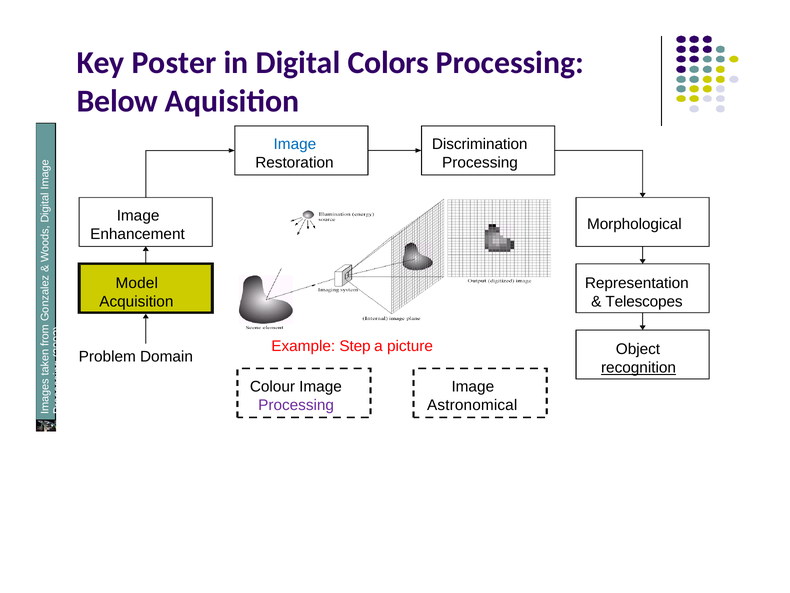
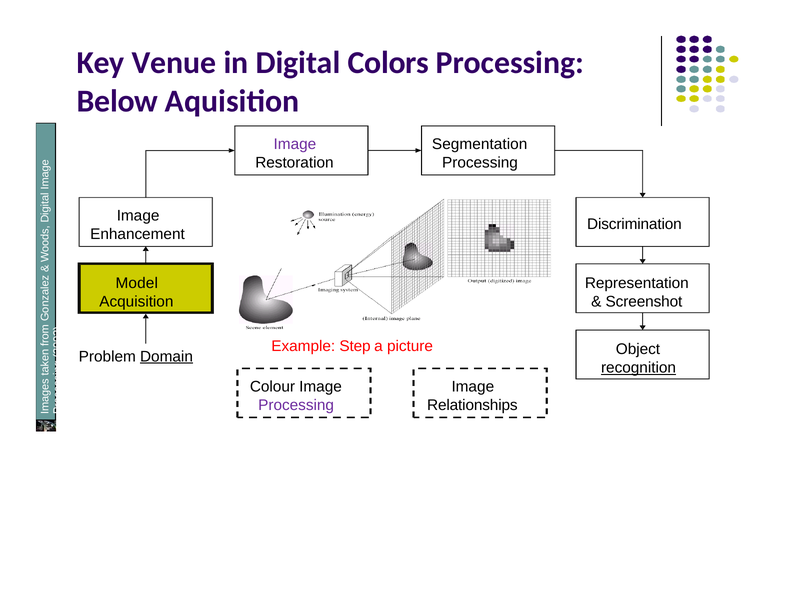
Poster: Poster -> Venue (174, 63)
Image colour: blue -> purple (295, 144)
Discrimination: Discrimination -> Segmentation (480, 144)
Morphological: Morphological -> Discrimination (634, 224)
Telescopes: Telescopes -> Screenshot (644, 301)
Domain underline: none -> present (166, 356)
Astronomical: Astronomical -> Relationships (472, 405)
